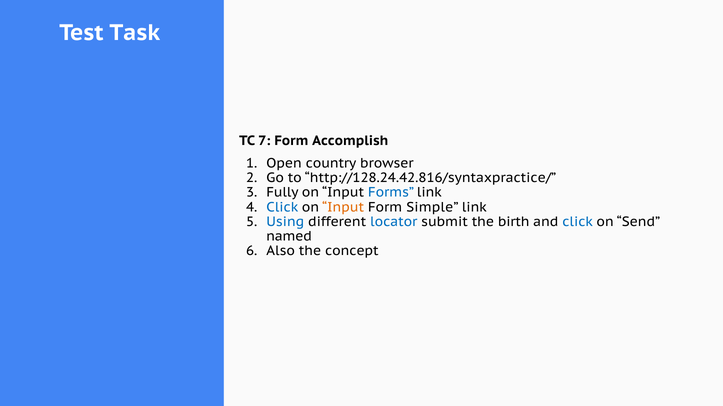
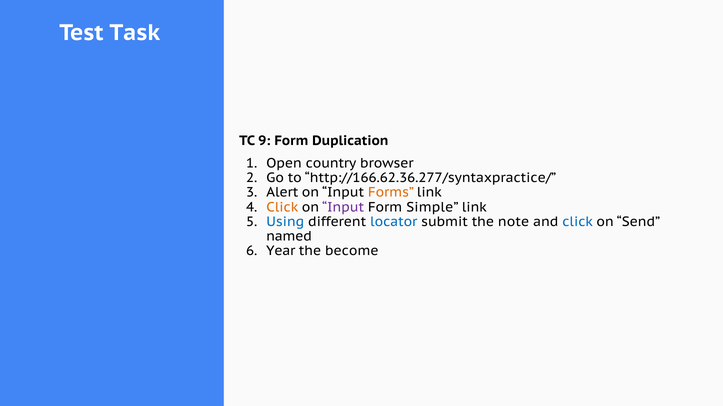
7: 7 -> 9 (264, 141)
Accomplish: Accomplish -> Duplication (350, 141)
http://128.24.42.816/syntaxpractice/: http://128.24.42.816/syntaxpractice/ -> http://166.62.36.277/syntaxpractice/ (430, 178)
Fully: Fully -> Alert (282, 193)
Forms colour: blue -> orange (391, 193)
Click colour: blue -> orange (282, 207)
Input colour: orange -> purple (343, 207)
birth: birth -> note (514, 222)
Also: Also -> Year (281, 251)
concept: concept -> become (352, 251)
